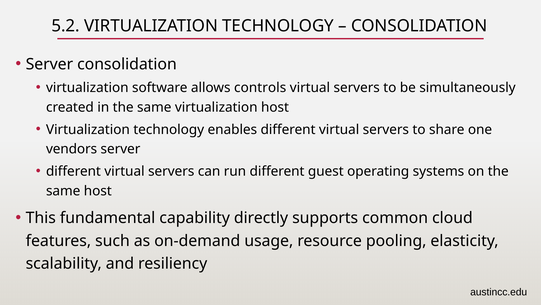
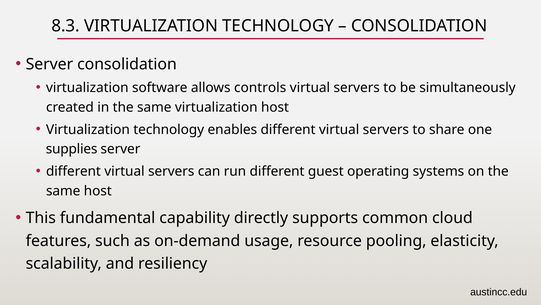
5.2: 5.2 -> 8.3 (66, 26)
vendors: vendors -> supplies (72, 149)
